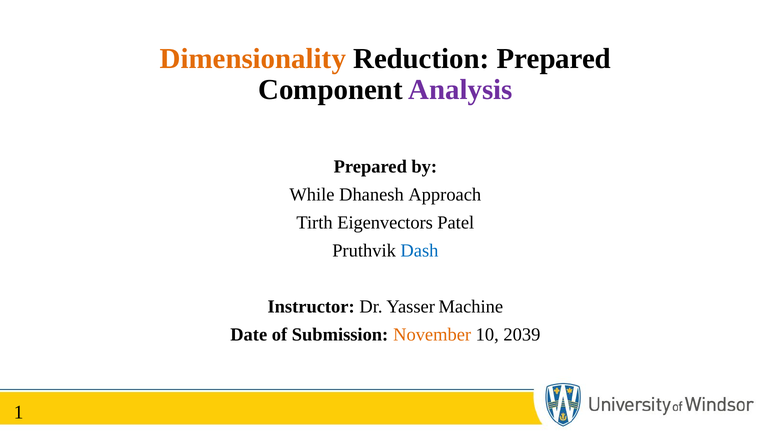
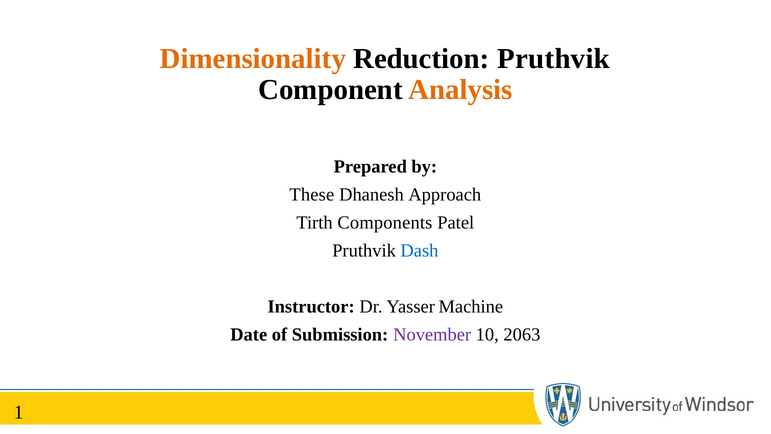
Reduction Prepared: Prepared -> Pruthvik (554, 59)
Analysis colour: purple -> orange (460, 90)
While: While -> These (312, 195)
Eigenvectors: Eigenvectors -> Components (385, 223)
November colour: orange -> purple (432, 334)
2039: 2039 -> 2063 (522, 334)
